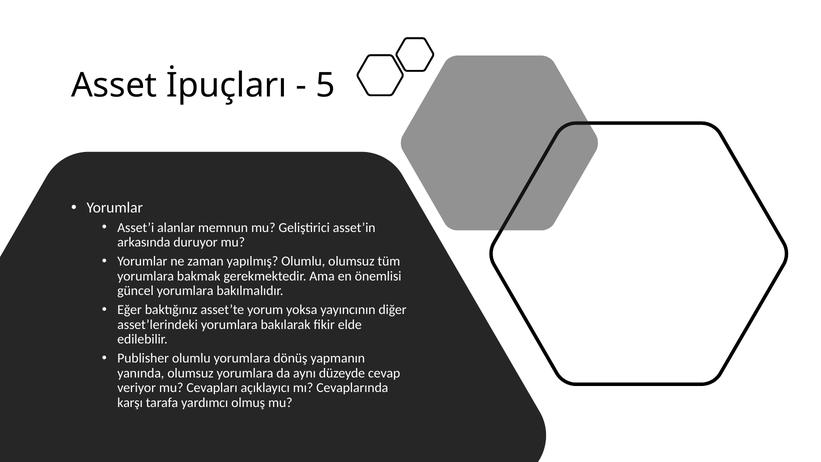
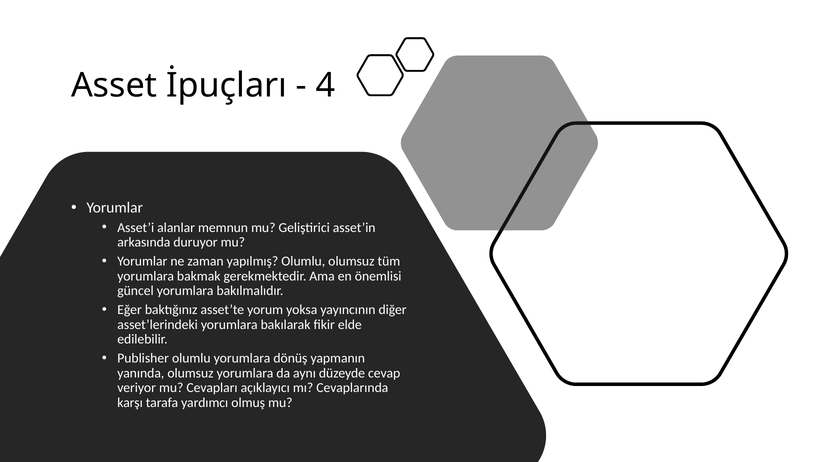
5: 5 -> 4 (326, 85)
